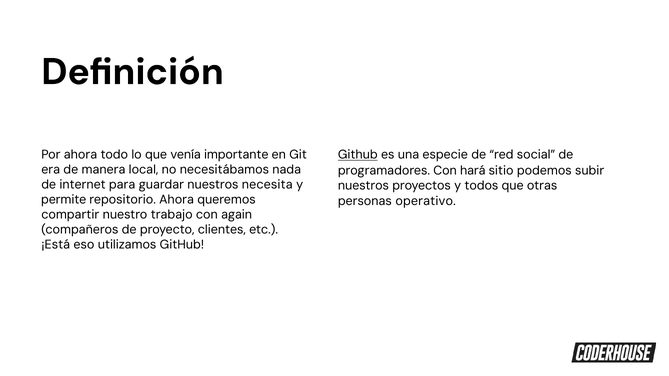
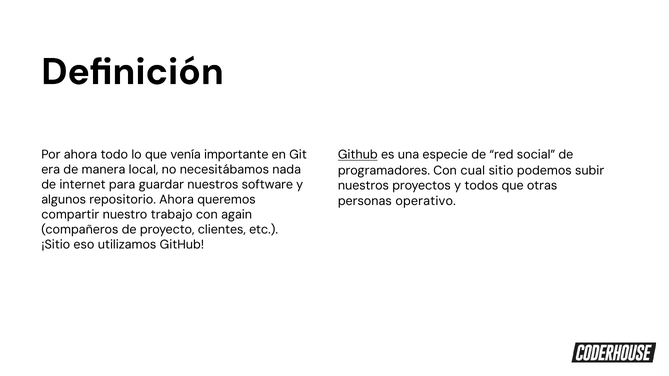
hará: hará -> cual (473, 171)
necesita: necesita -> software (267, 185)
permite: permite -> algunos (64, 200)
¡Está: ¡Está -> ¡Sitio (56, 245)
